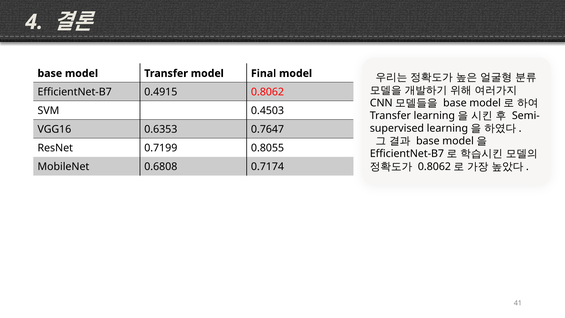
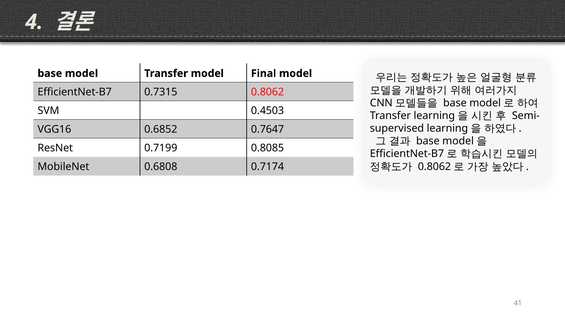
0.4915: 0.4915 -> 0.7315 (161, 92)
0.6353: 0.6353 -> 0.6852 (161, 129)
0.8055: 0.8055 -> 0.8085 (267, 148)
